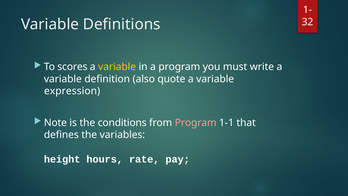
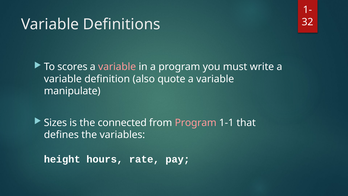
variable colour: yellow -> pink (117, 67)
expression: expression -> manipulate (72, 91)
Note: Note -> Sizes (55, 123)
conditions: conditions -> connected (122, 123)
